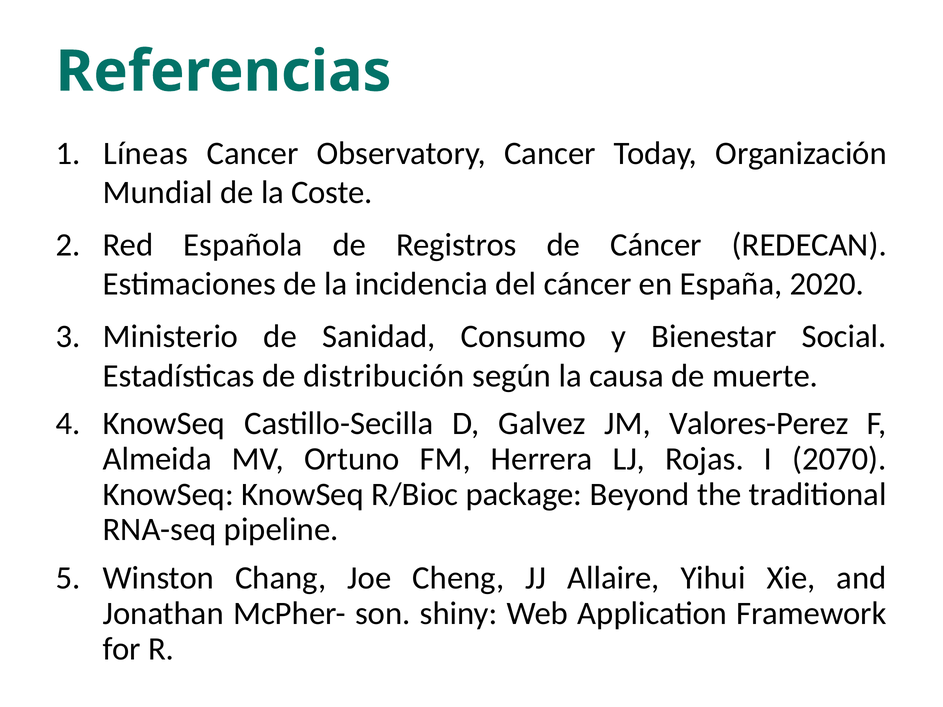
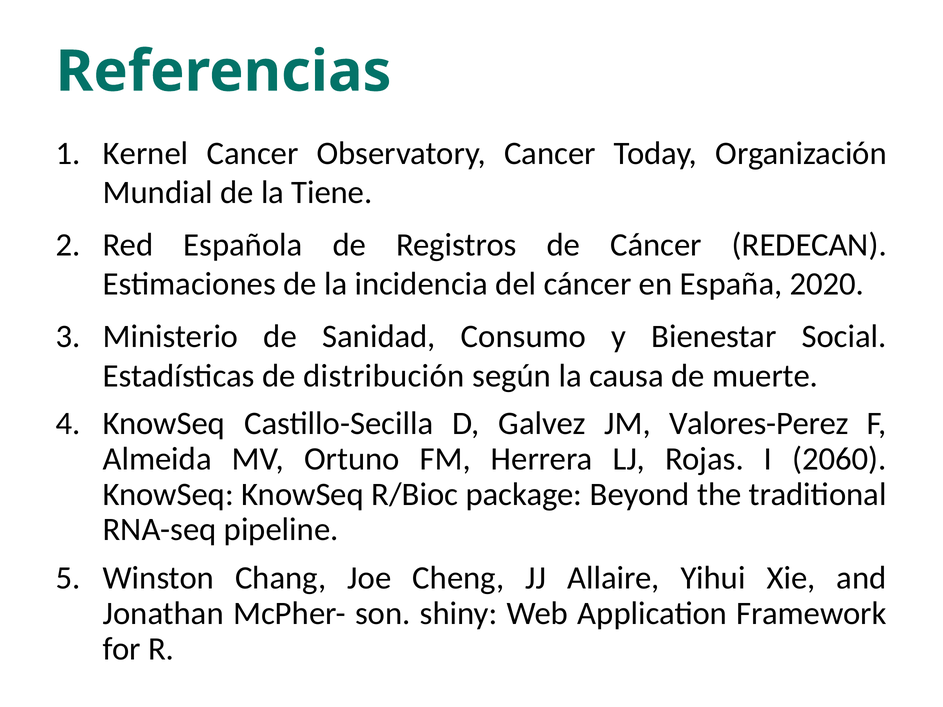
Líneas: Líneas -> Kernel (146, 153)
Coste: Coste -> Tiene (332, 193)
2070: 2070 -> 2060 (839, 459)
